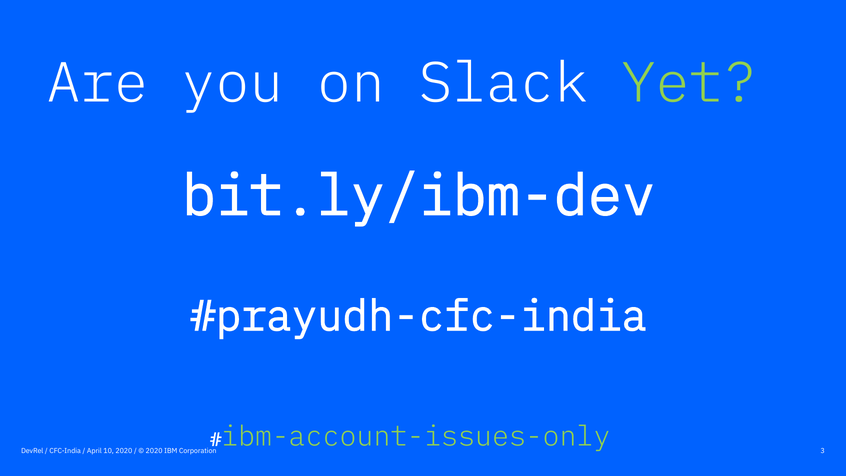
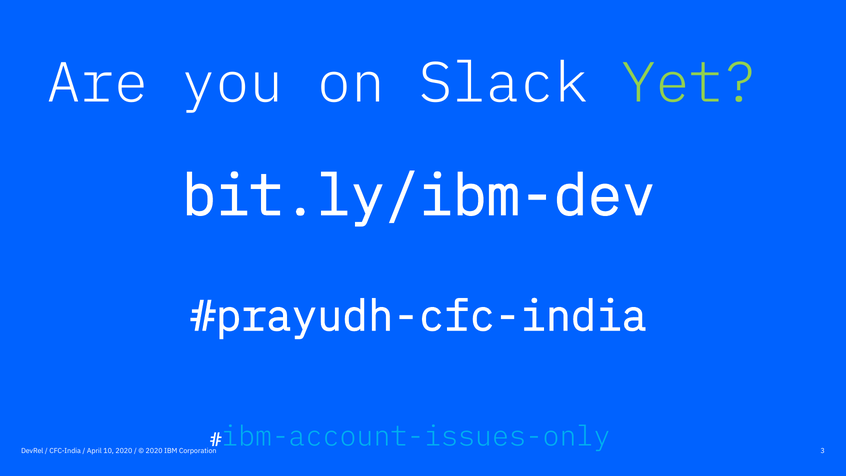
ibm-account-issues-only colour: light green -> light blue (416, 436)
